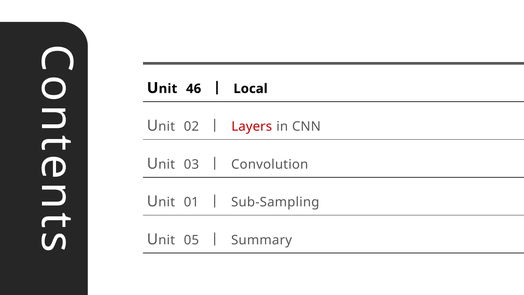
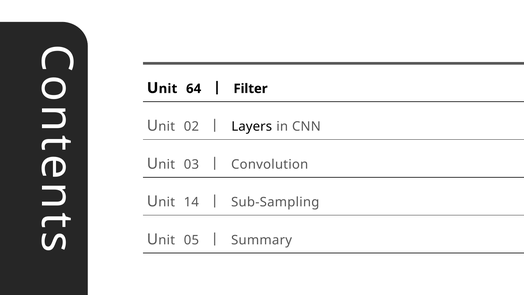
46: 46 -> 64 (194, 89)
Local: Local -> Filter (251, 89)
Layers colour: red -> black (252, 126)
01: 01 -> 14 (191, 202)
